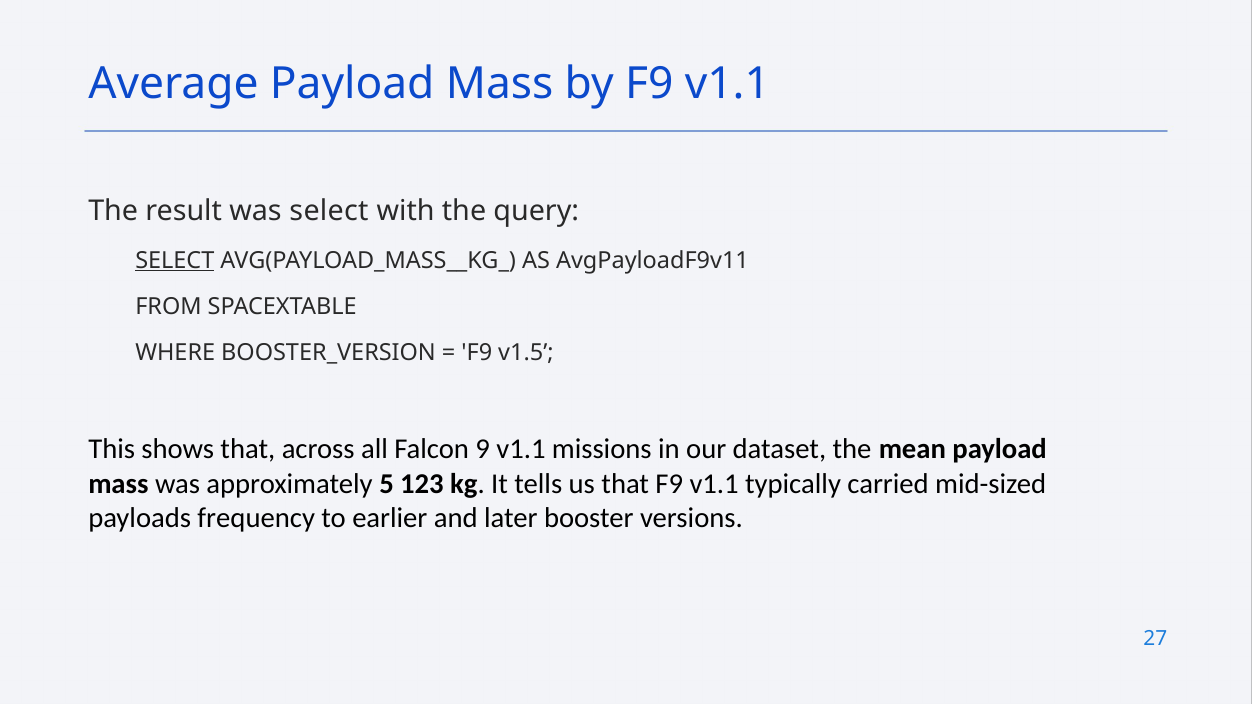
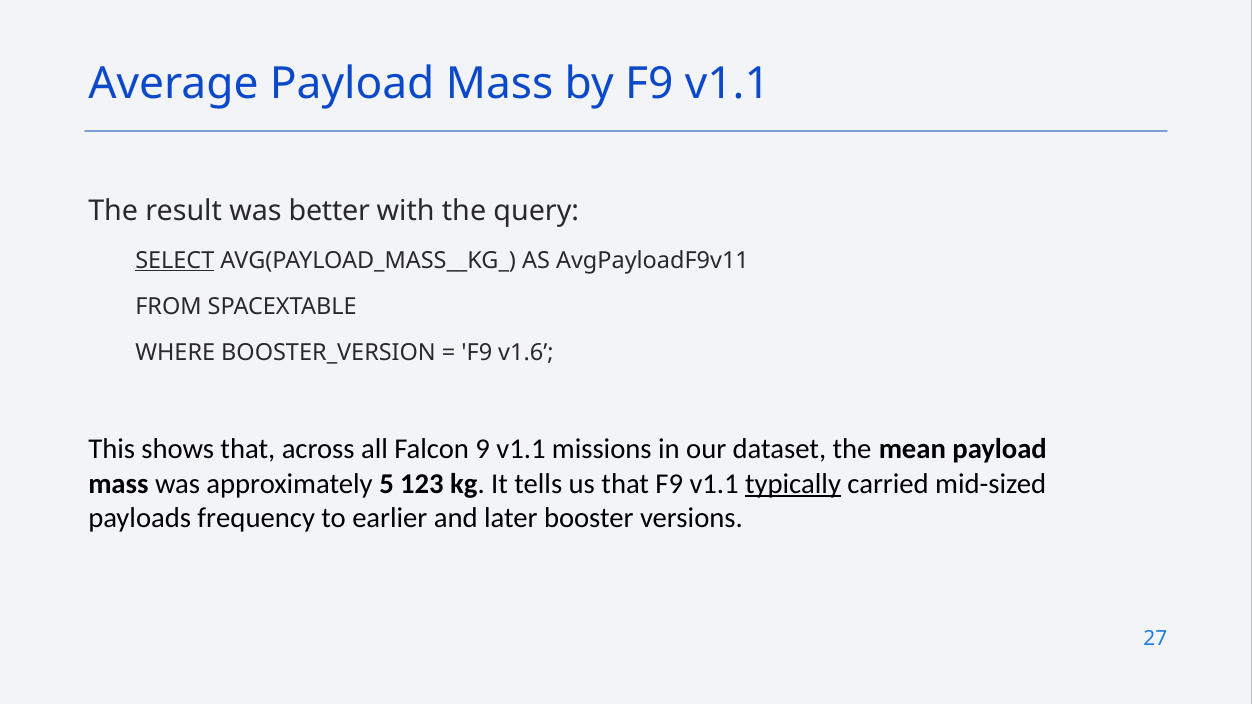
was select: select -> better (329, 211)
v1.5: v1.5 -> v1.6 (526, 353)
typically underline: none -> present (793, 484)
